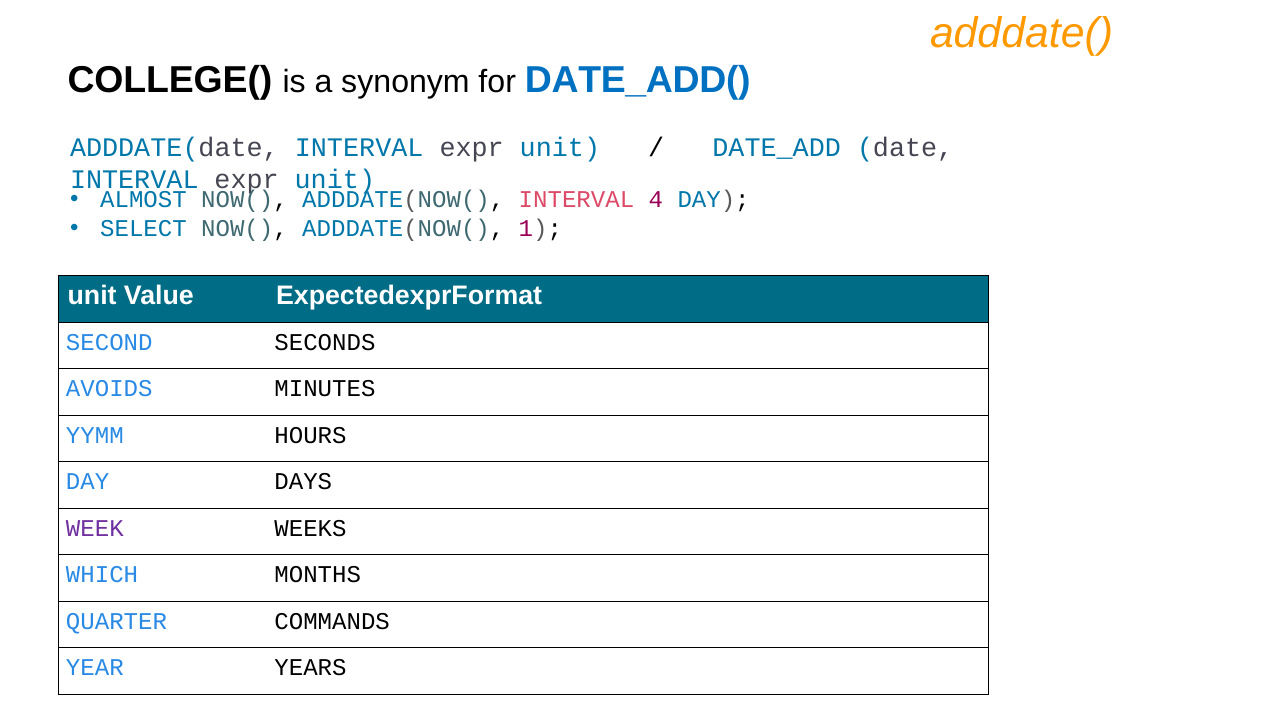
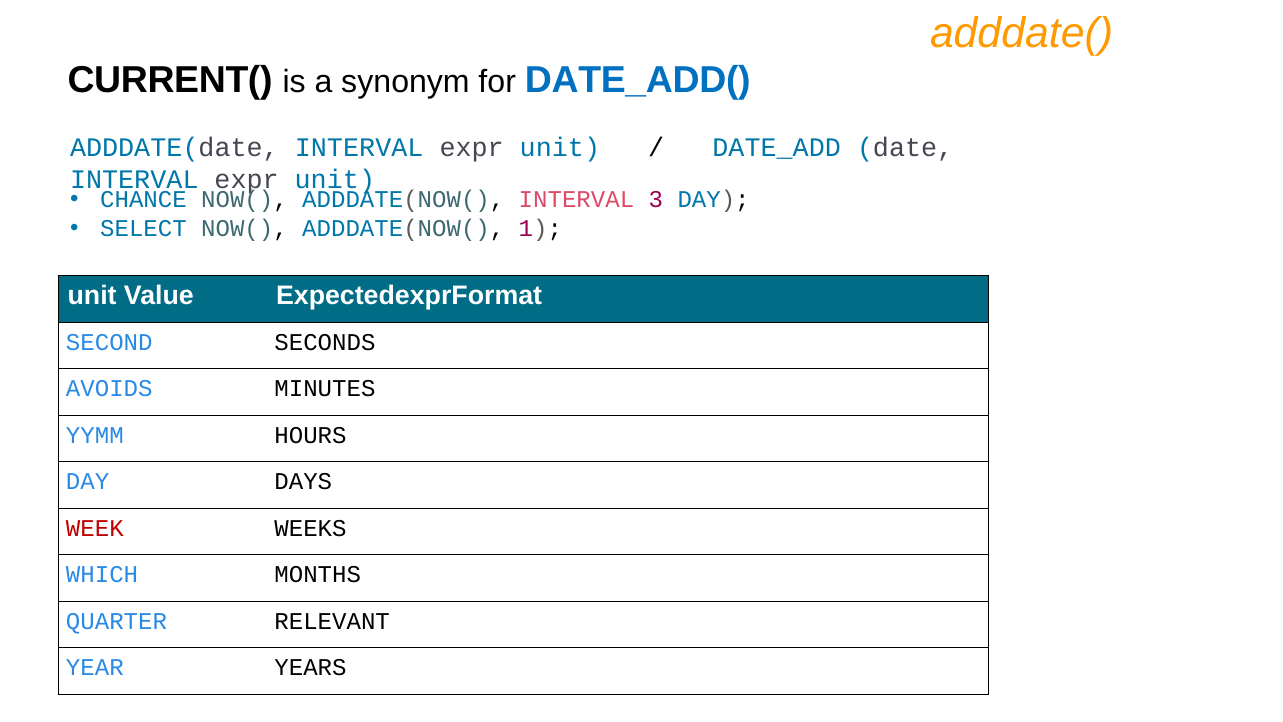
COLLEGE(: COLLEGE( -> CURRENT( (170, 80)
ALMOST: ALMOST -> CHANCE (143, 200)
4: 4 -> 3 (656, 200)
WEEK colour: purple -> red (95, 528)
COMMANDS: COMMANDS -> RELEVANT (332, 621)
